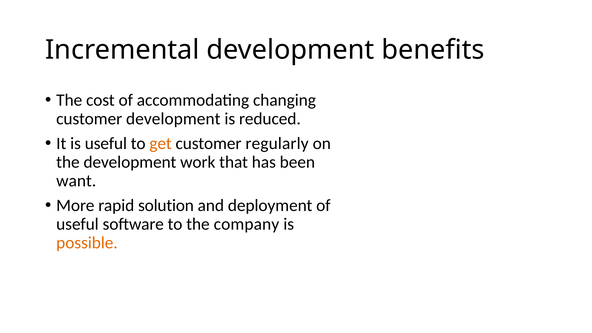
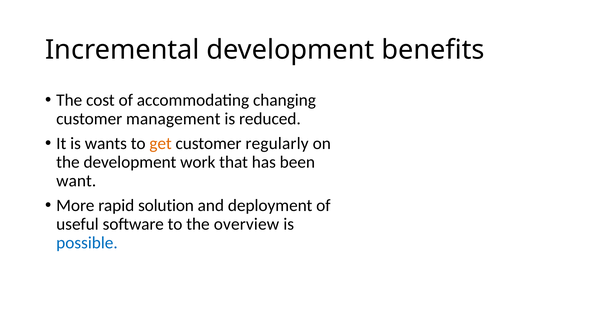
customer development: development -> management (173, 119)
is useful: useful -> wants (106, 143)
company: company -> overview (246, 224)
possible colour: orange -> blue (87, 243)
